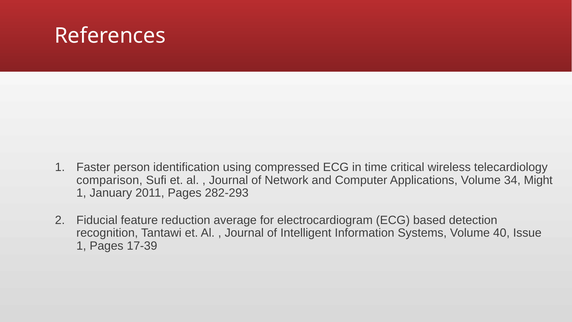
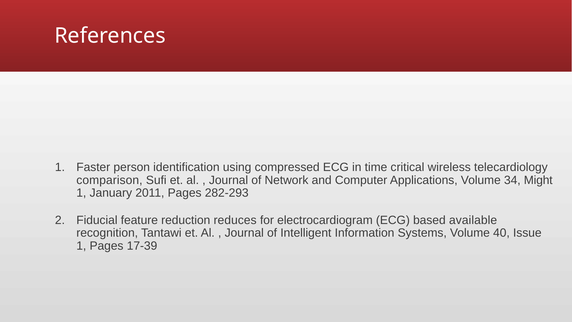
average: average -> reduces (235, 220)
detection: detection -> available (473, 220)
